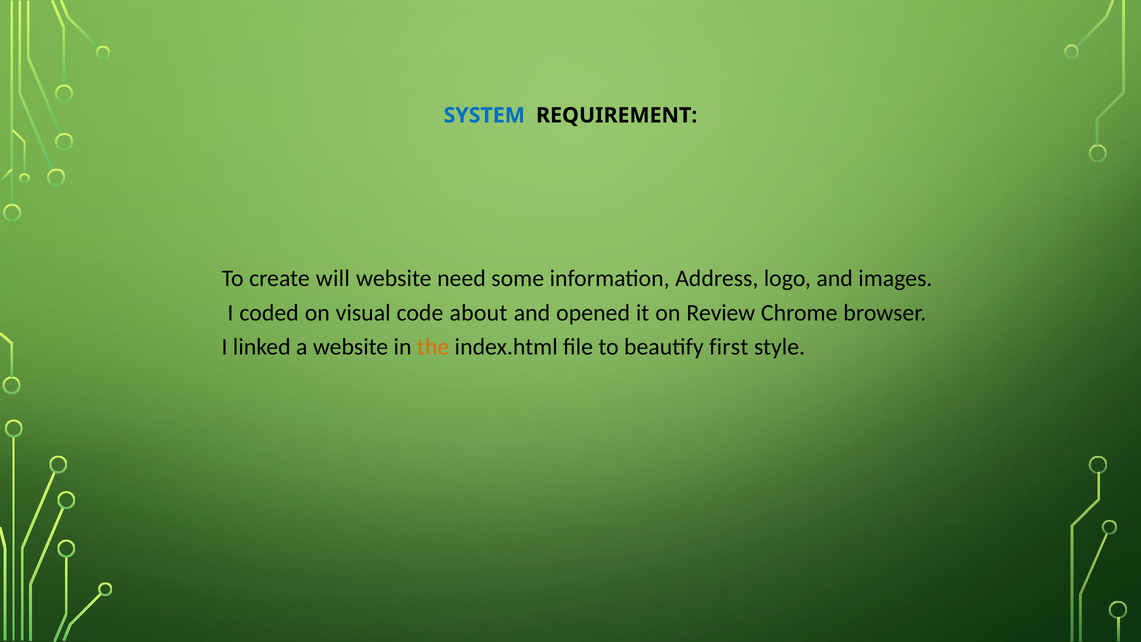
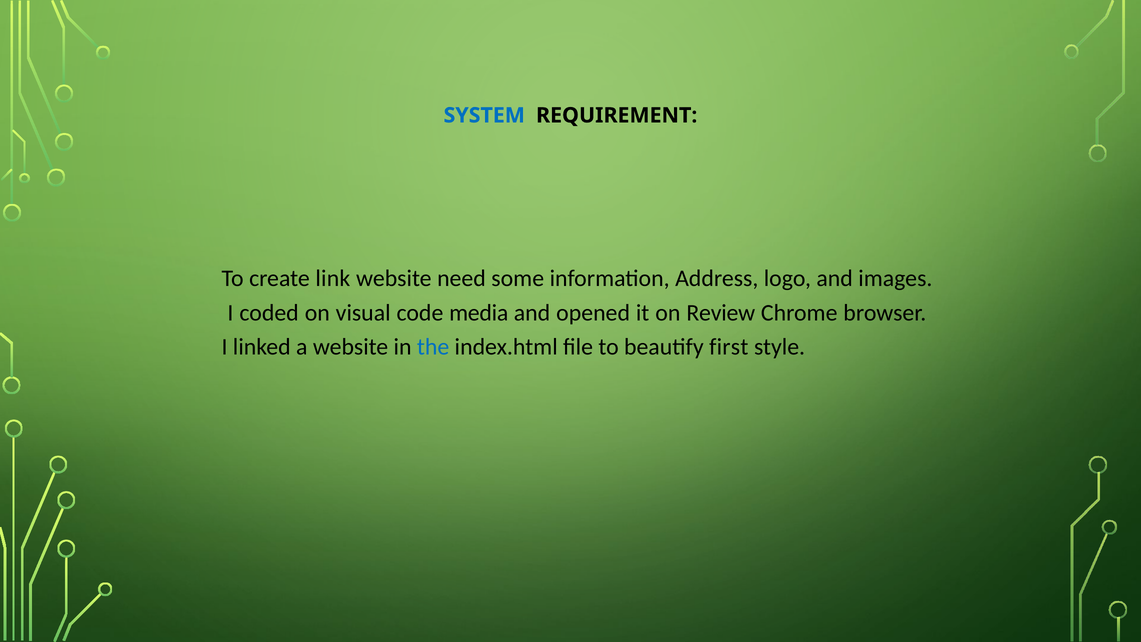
will: will -> link (333, 278)
about: about -> media (479, 313)
the colour: orange -> blue (433, 347)
